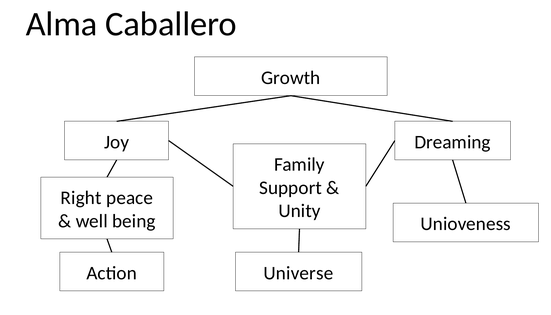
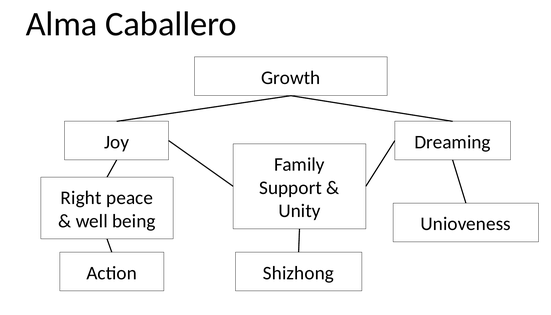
Universe: Universe -> Shizhong (298, 273)
